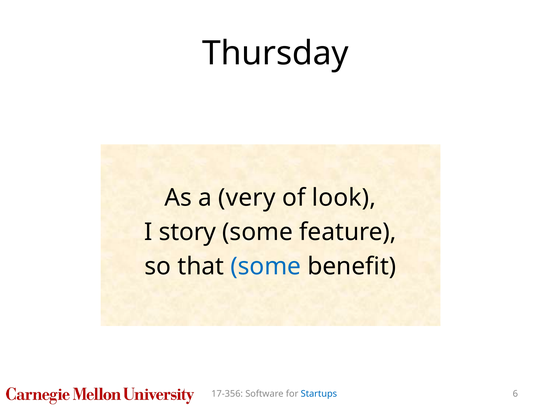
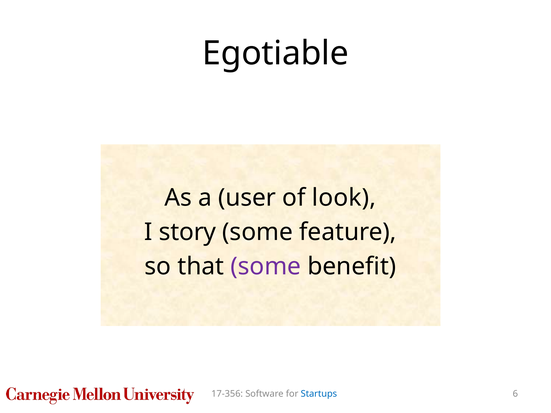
Thursday: Thursday -> Egotiable (276, 53)
very: very -> user (247, 198)
some colour: blue -> purple (266, 267)
